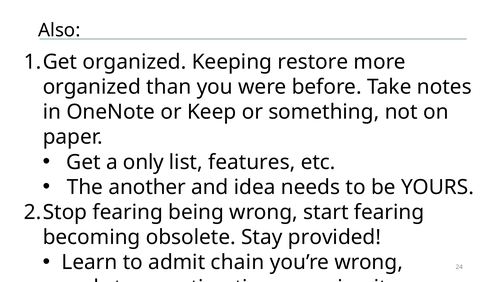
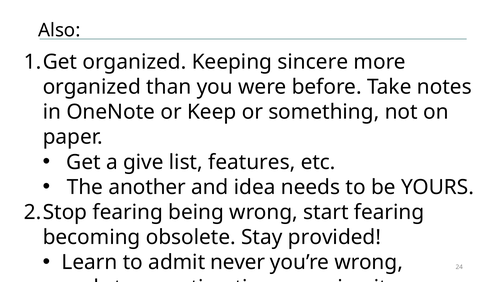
restore: restore -> sincere (313, 62)
only: only -> give (143, 162)
chain: chain -> never (238, 262)
